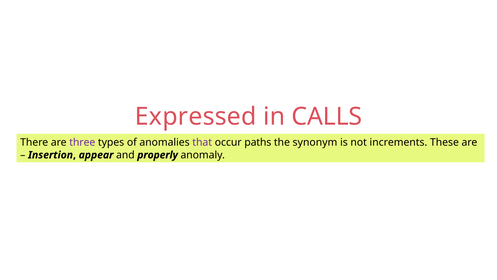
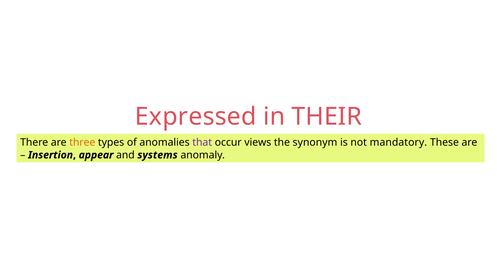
CALLS: CALLS -> THEIR (327, 117)
three colour: purple -> orange (82, 142)
paths: paths -> views (258, 142)
increments: increments -> mandatory (398, 142)
properly: properly -> systems (158, 155)
